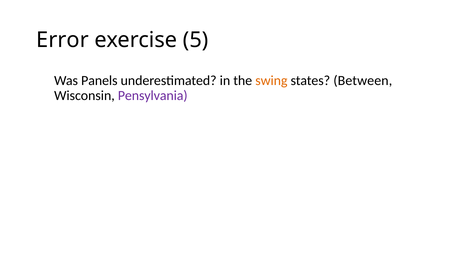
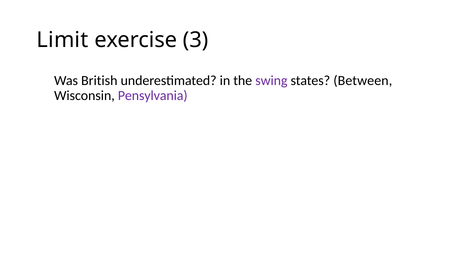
Error: Error -> Limit (62, 40)
5: 5 -> 3 (196, 40)
Panels: Panels -> British (99, 80)
swing colour: orange -> purple (271, 80)
